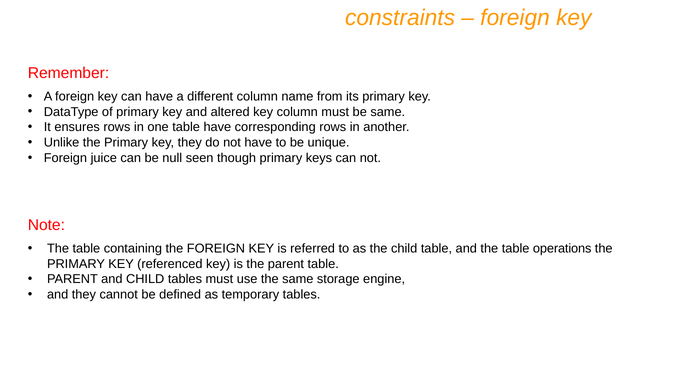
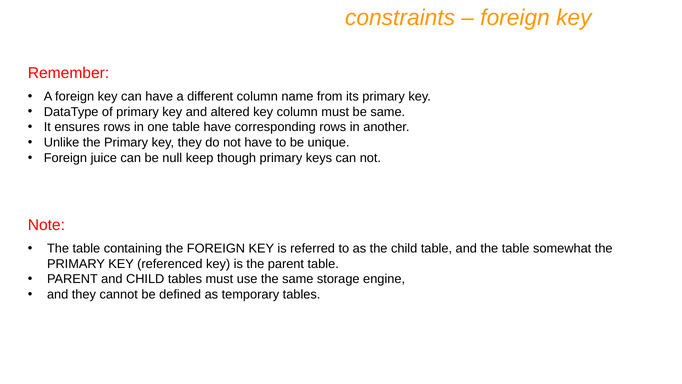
seen: seen -> keep (200, 158)
operations: operations -> somewhat (562, 248)
